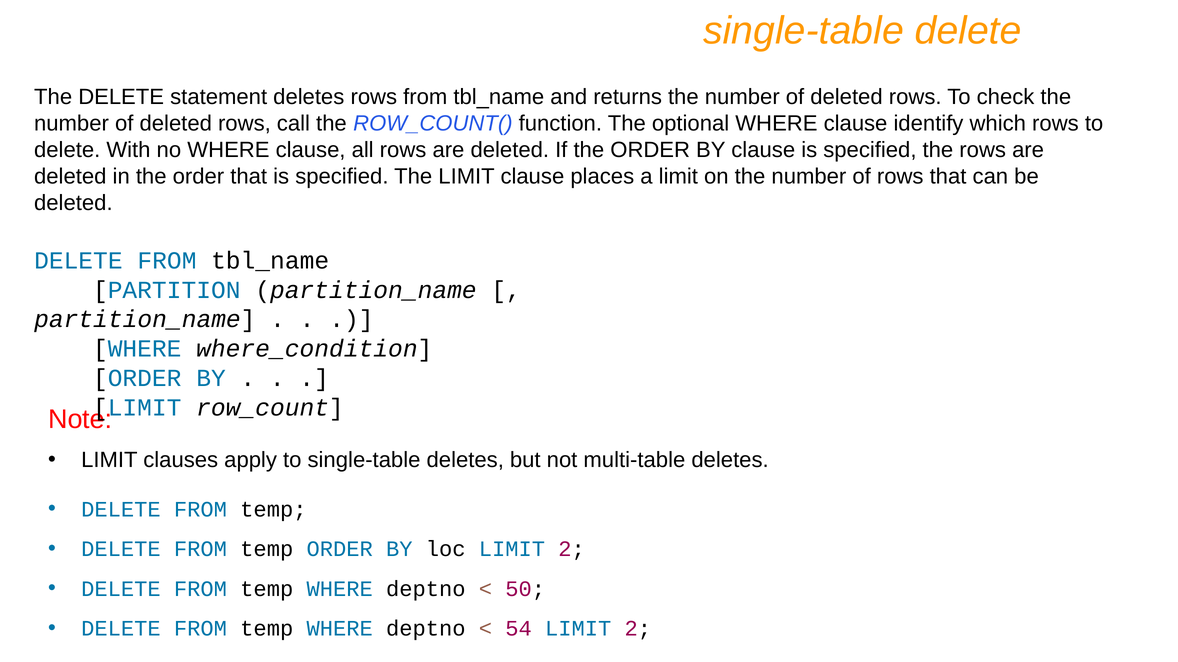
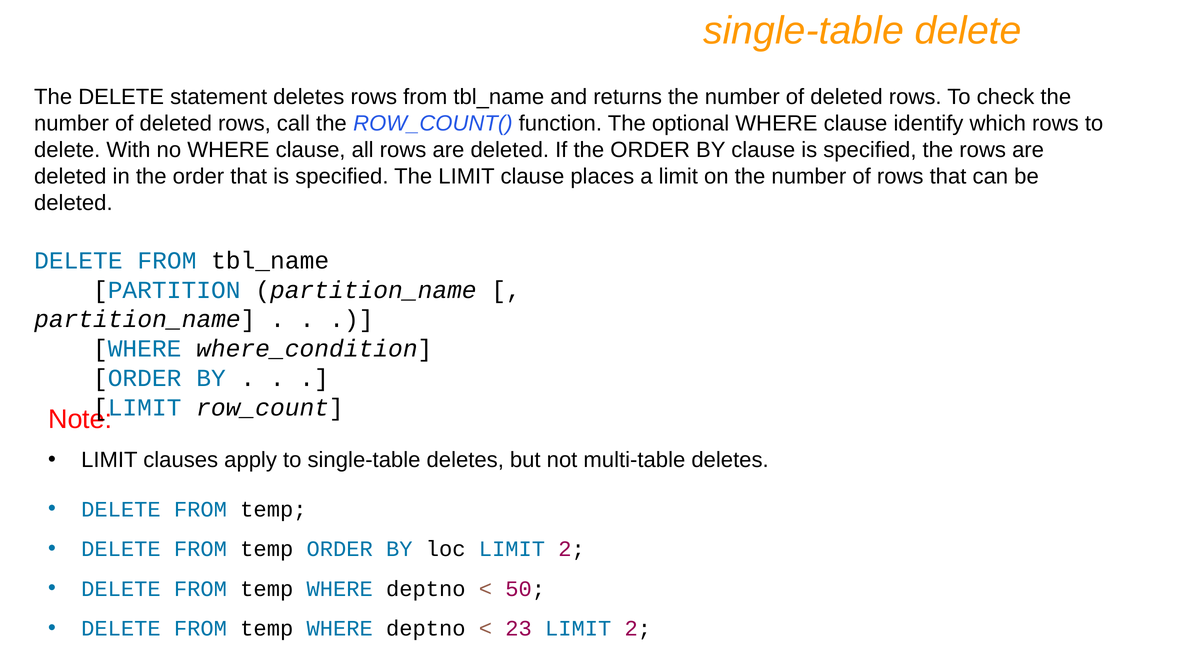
54: 54 -> 23 (519, 629)
